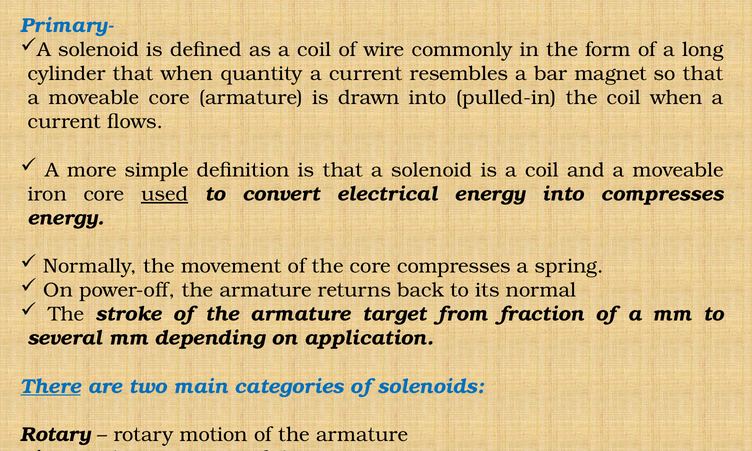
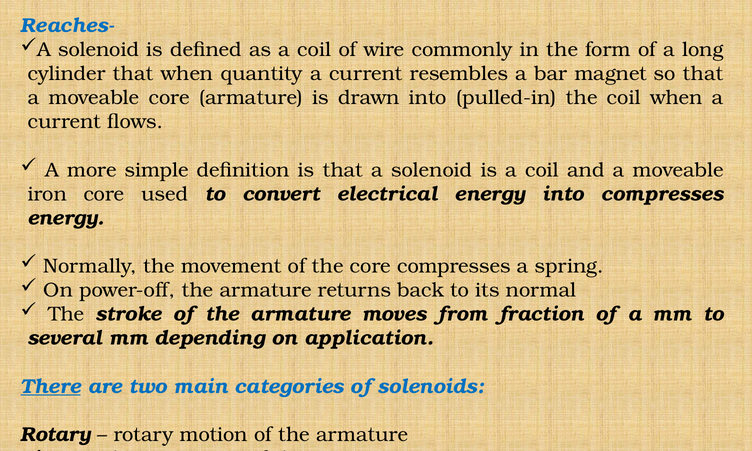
Primary-: Primary- -> Reaches- (67, 26)
used underline: present -> none (165, 194)
target: target -> moves (394, 314)
